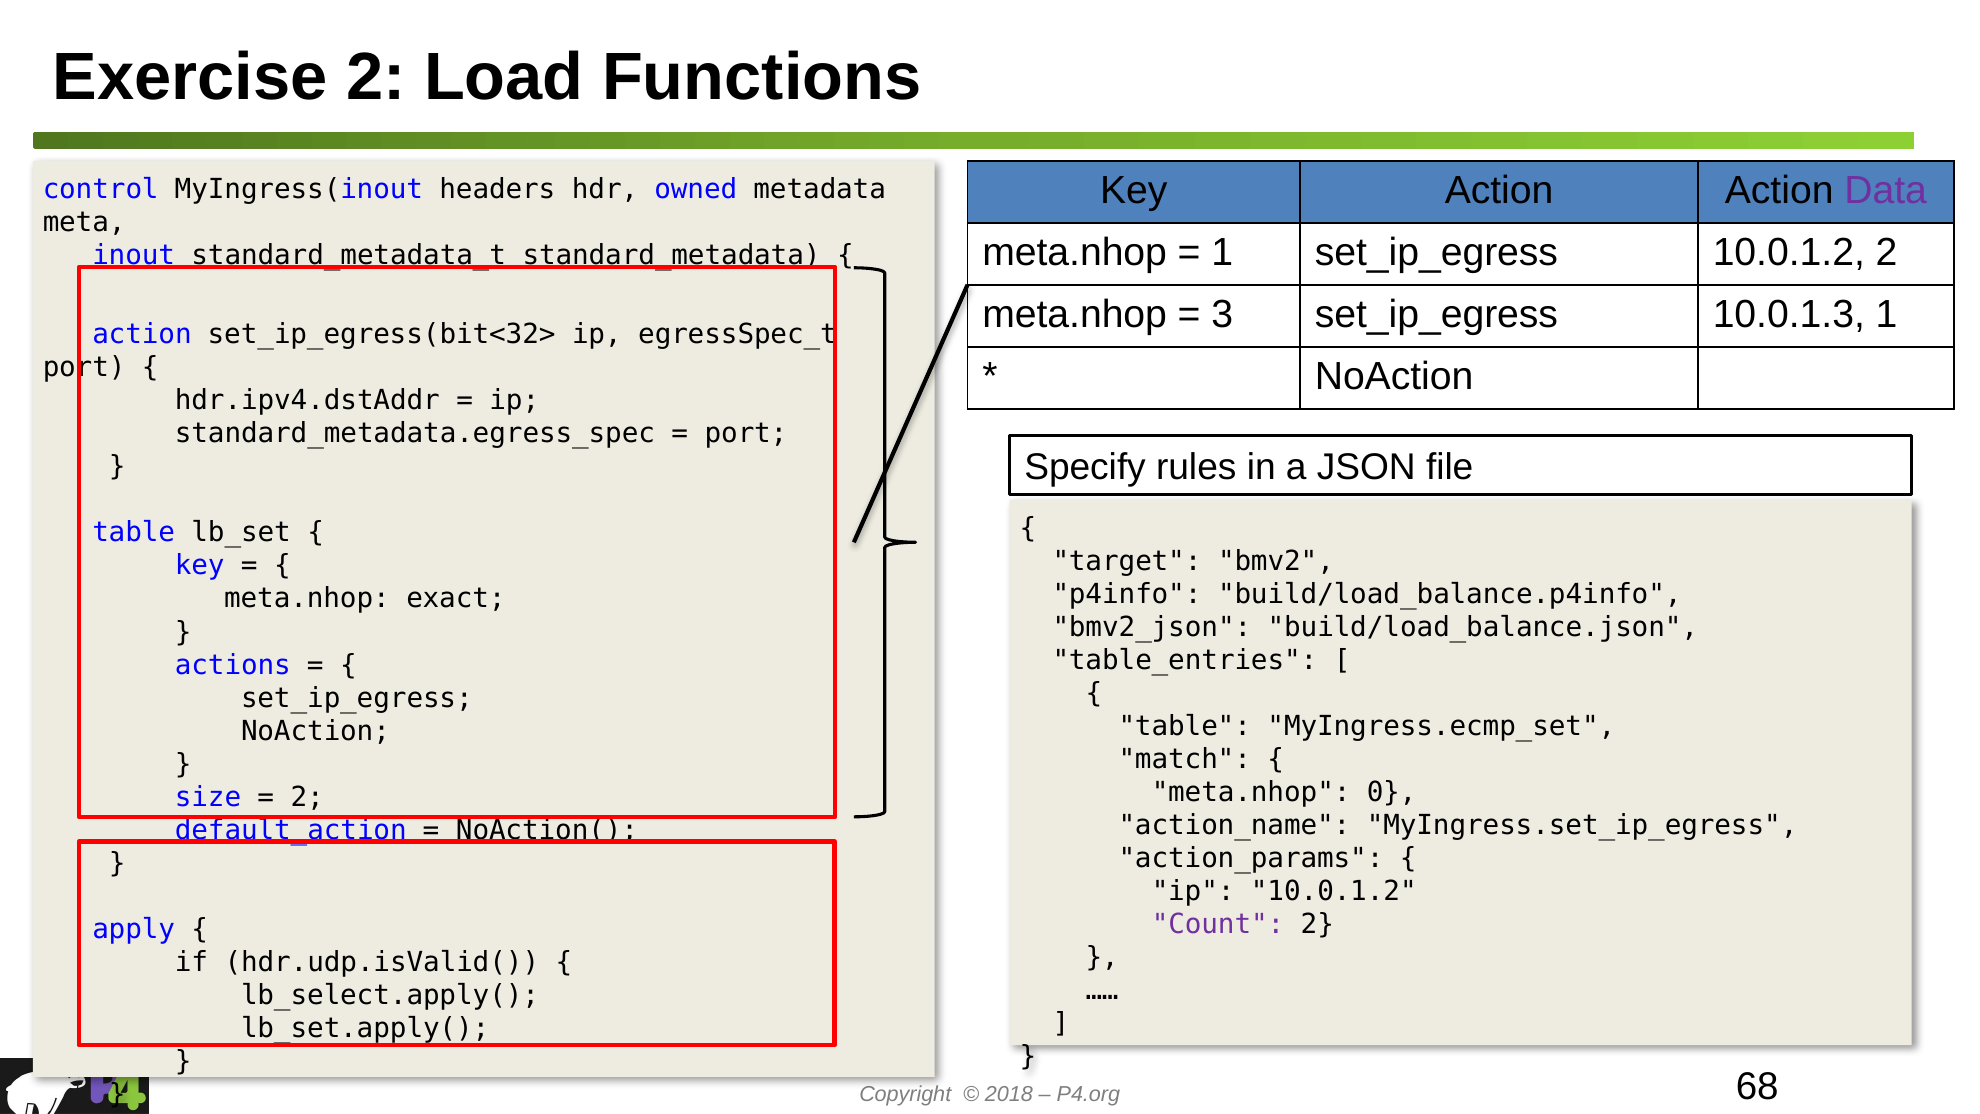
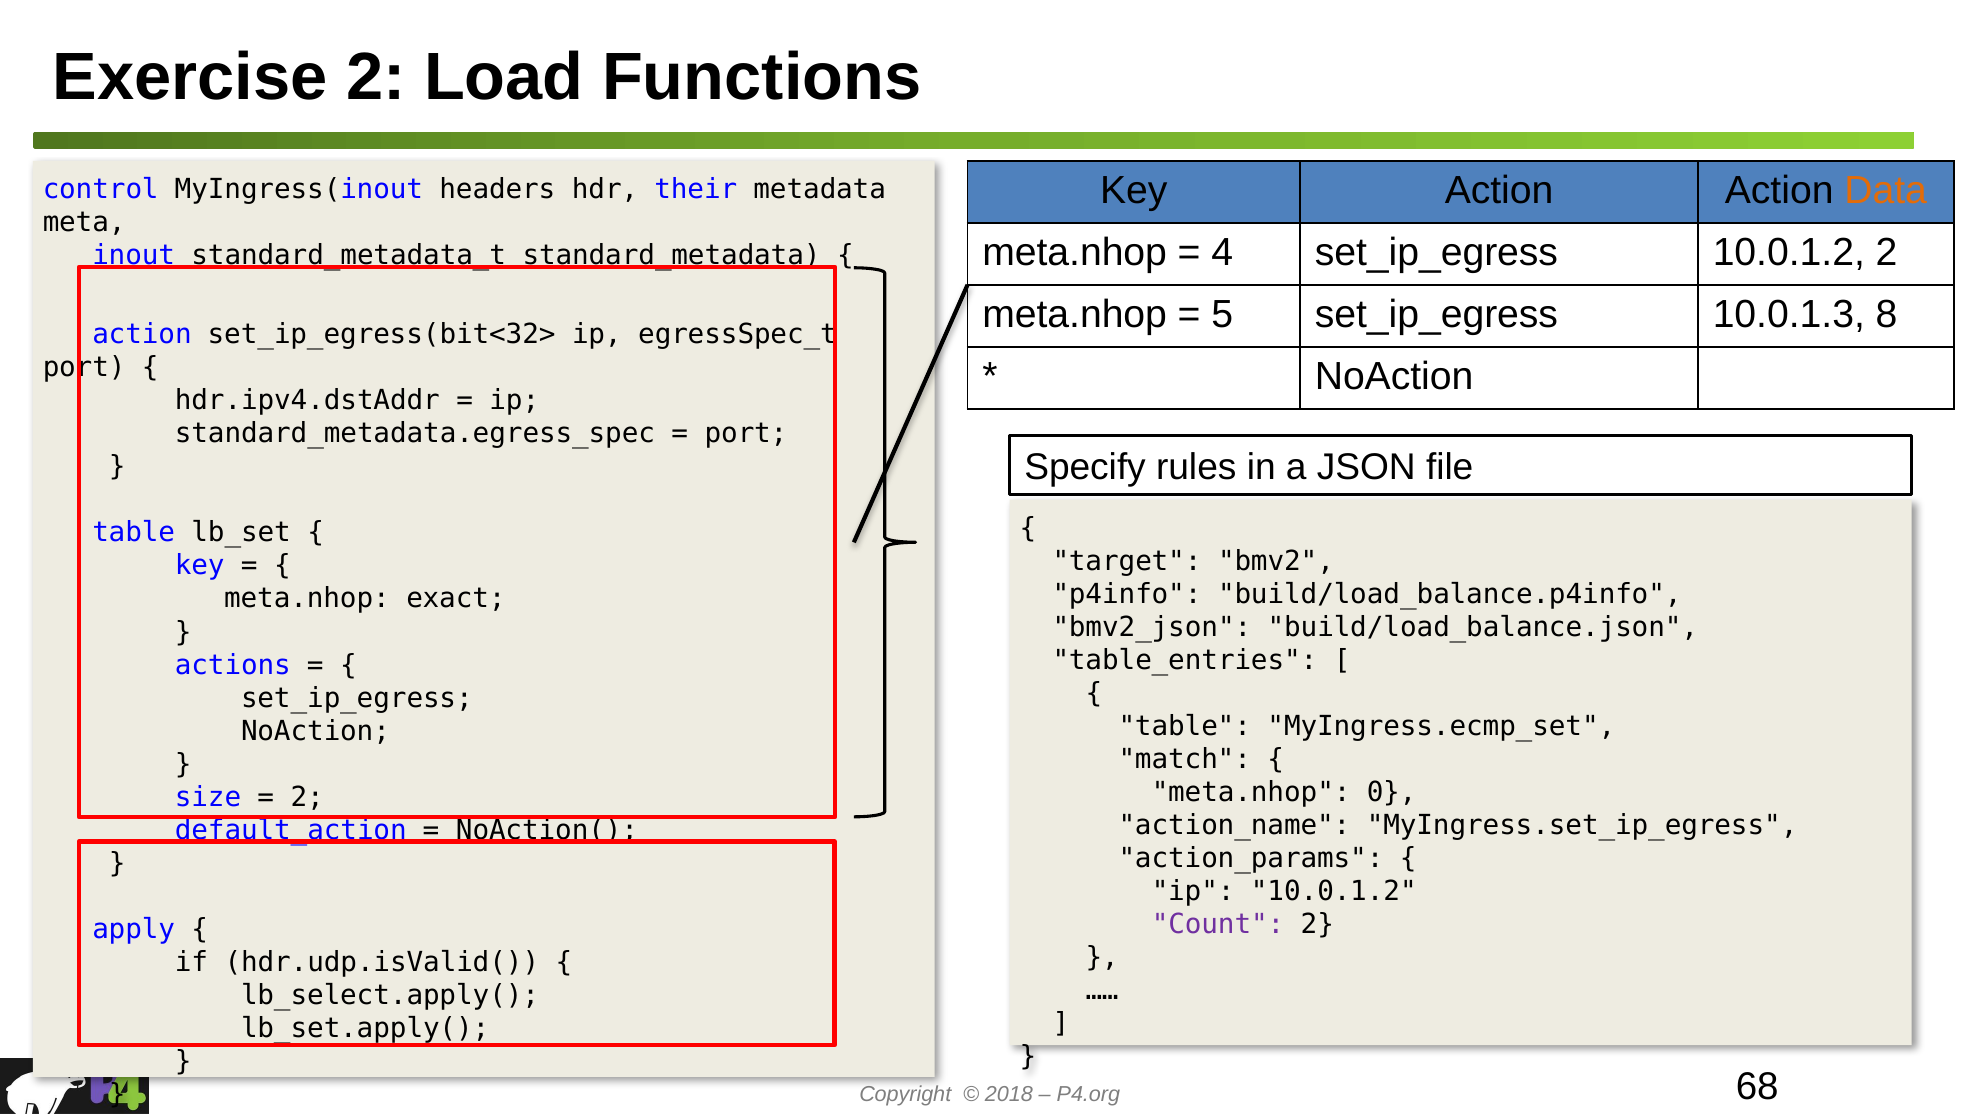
Data colour: purple -> orange (1886, 191)
owned: owned -> their (696, 189)
1: 1 -> 4 (1222, 253)
3: 3 -> 5 (1222, 315)
10.0.1.3 1: 1 -> 8 (1886, 315)
